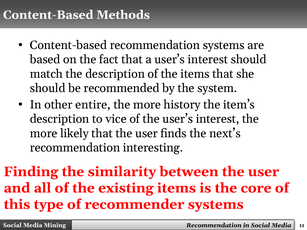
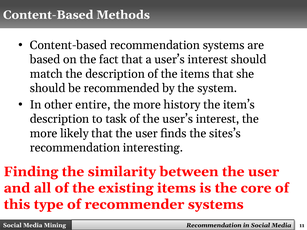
vice: vice -> task (116, 119)
next’s: next’s -> sites’s (225, 133)
